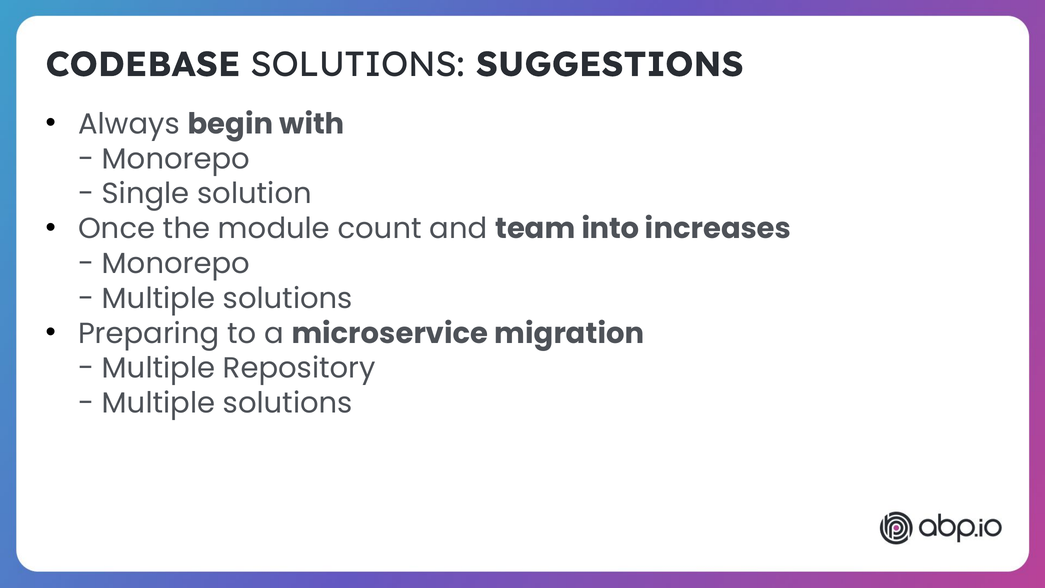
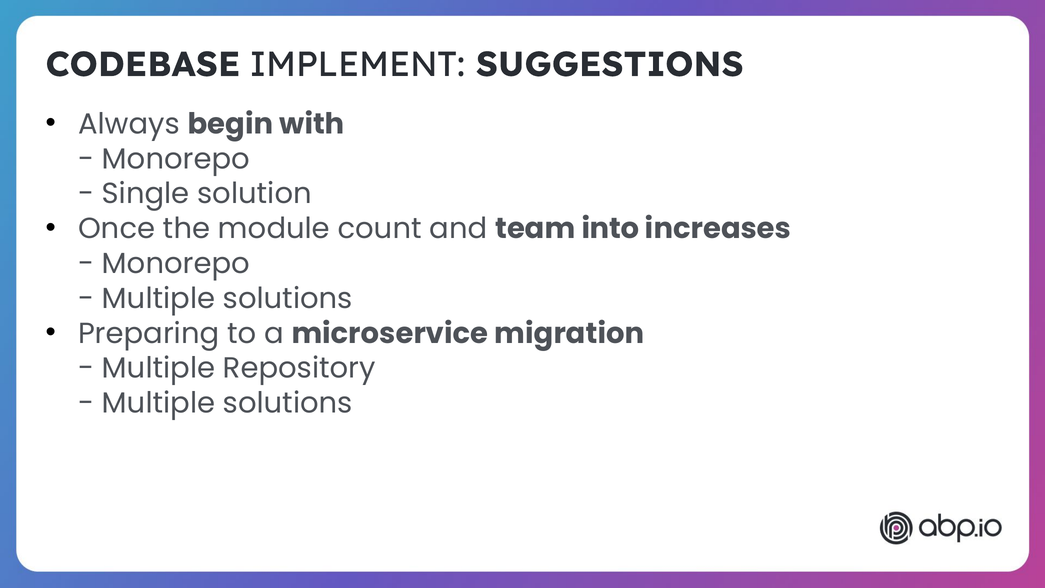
CODEBASE SOLUTIONS: SOLUTIONS -> IMPLEMENT (358, 65)
